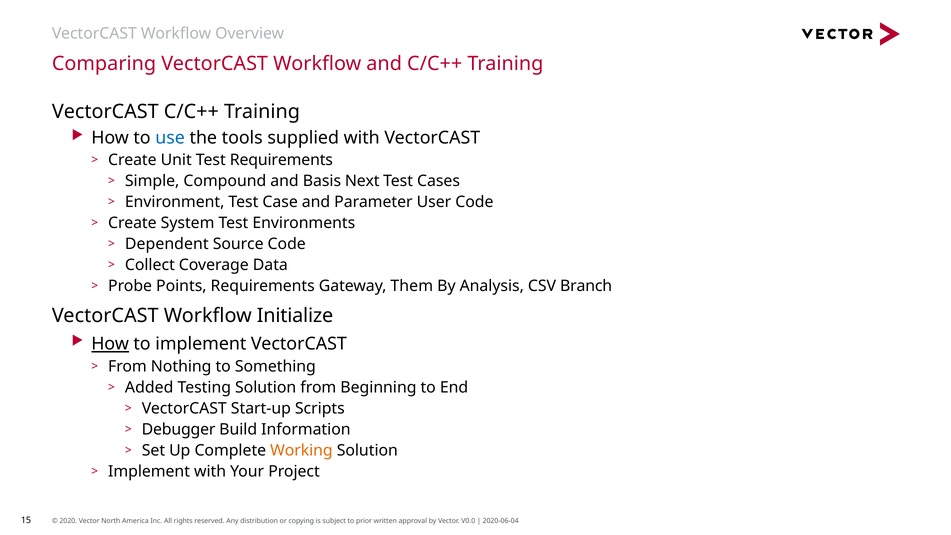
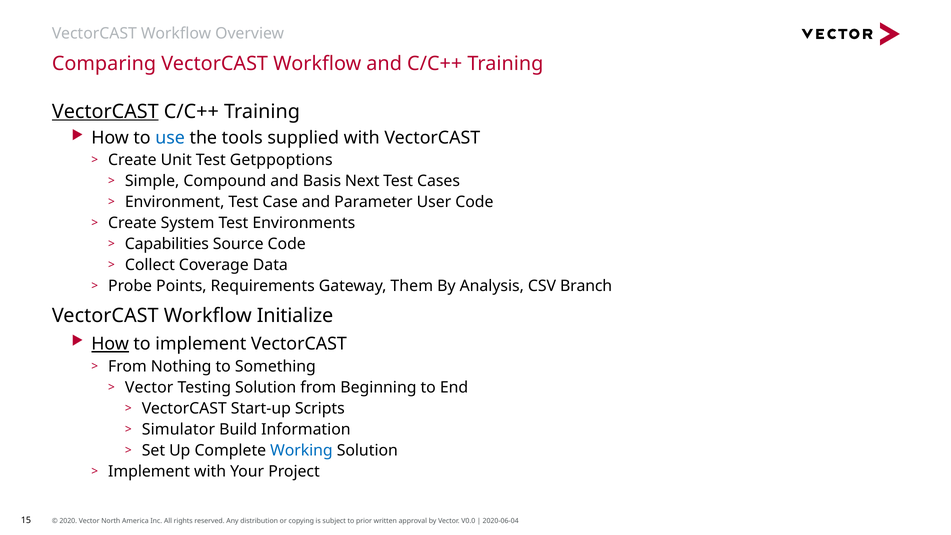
VectorCAST underline: none -> present (105, 112)
Test Requirements: Requirements -> Getppoptions (281, 160)
Dependent: Dependent -> Capabilities (167, 244)
Added: Added -> Vector (149, 388)
Debugger: Debugger -> Simulator (178, 430)
Working colour: orange -> blue (301, 451)
